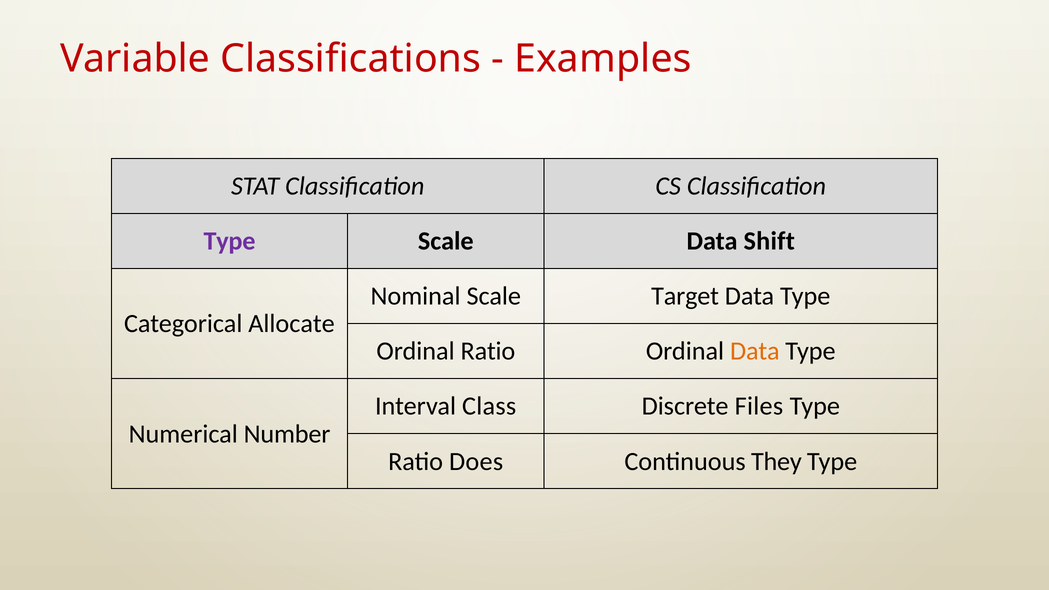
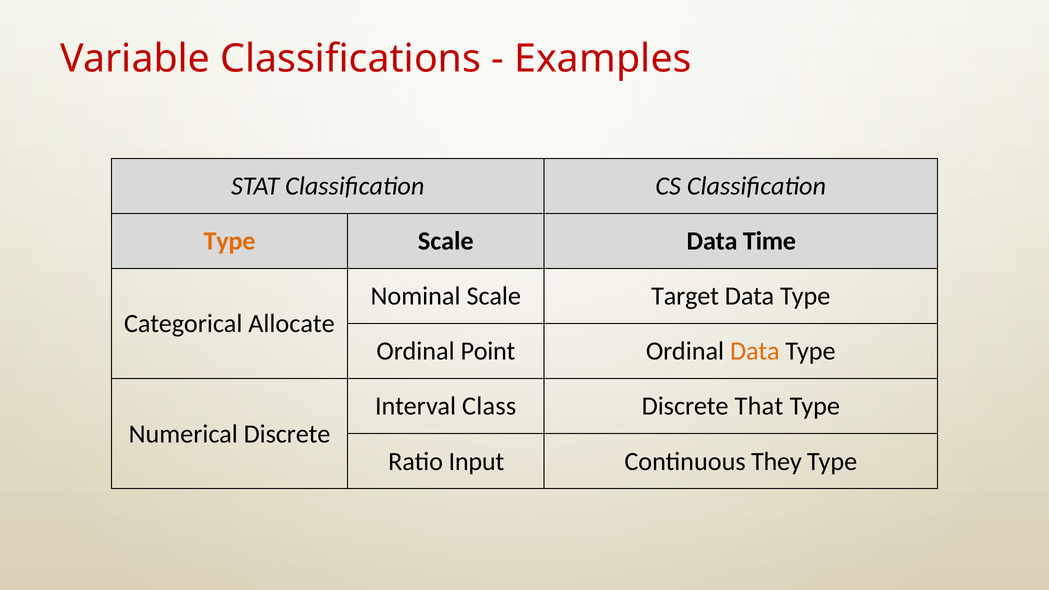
Type colour: purple -> orange (230, 241)
Shift: Shift -> Time (769, 241)
Ordinal Ratio: Ratio -> Point (488, 351)
Files: Files -> That (759, 406)
Numerical Number: Number -> Discrete (287, 434)
Does: Does -> Input (476, 461)
